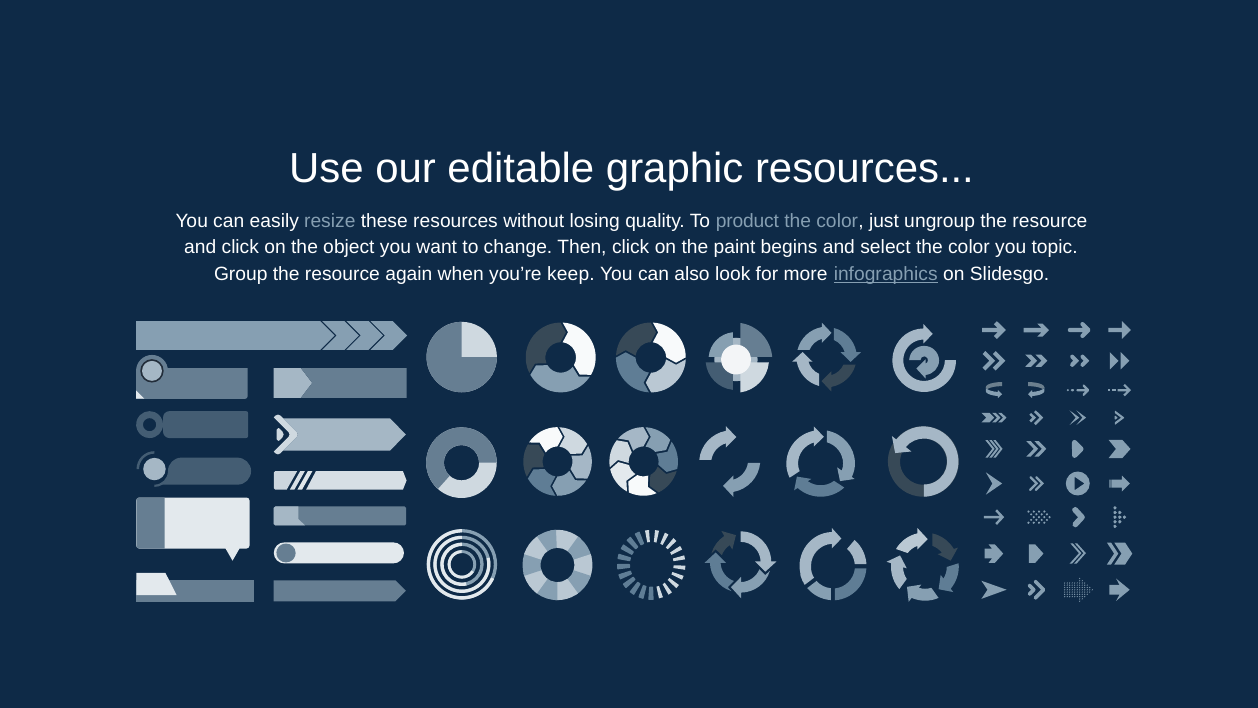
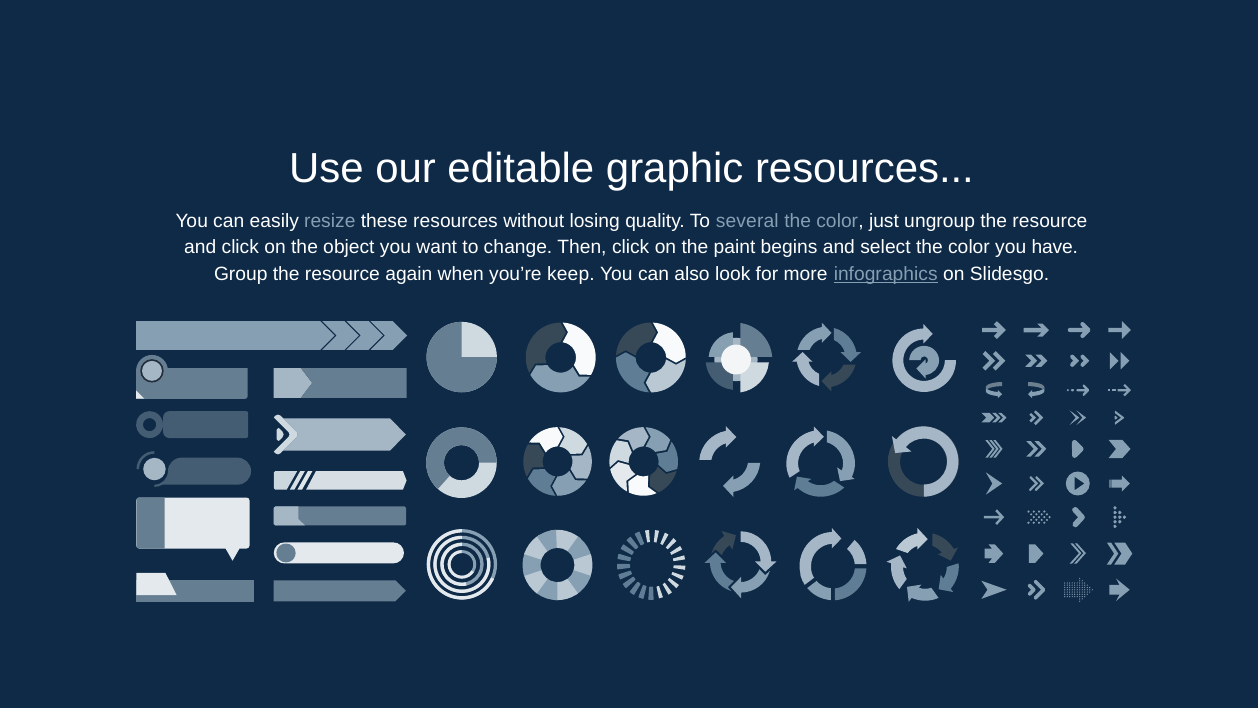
product: product -> several (747, 221)
topic: topic -> have (1055, 247)
